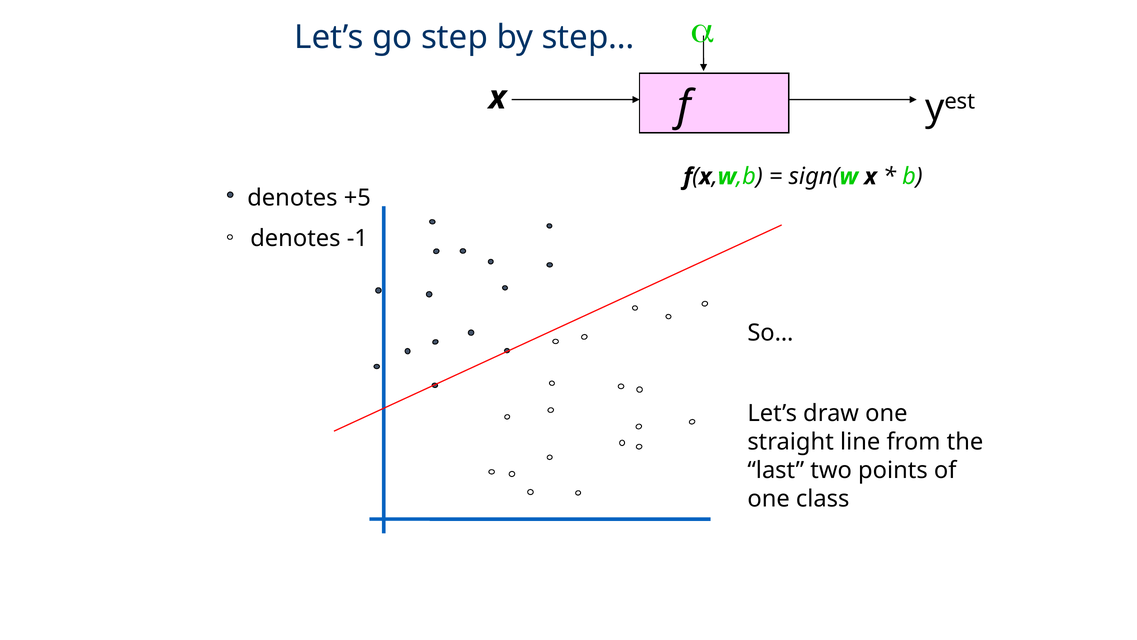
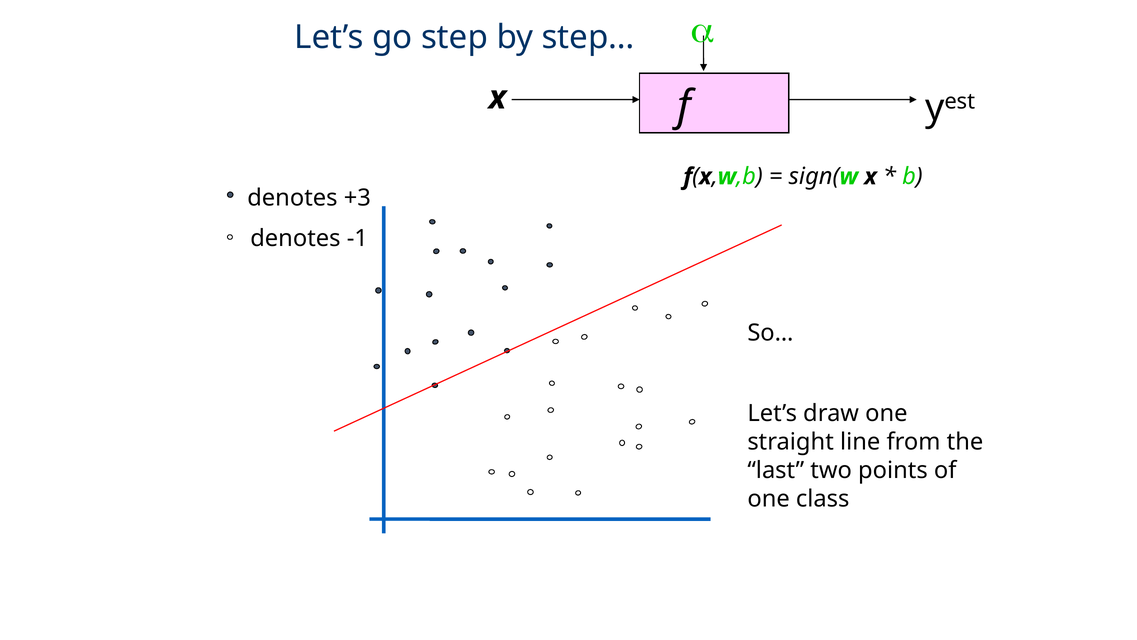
+5: +5 -> +3 (357, 198)
